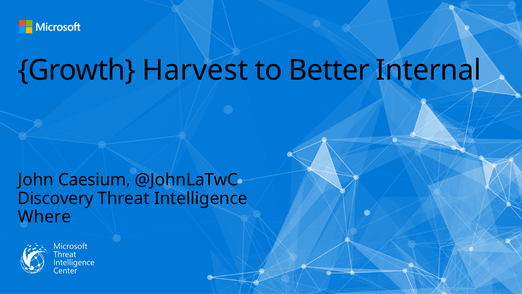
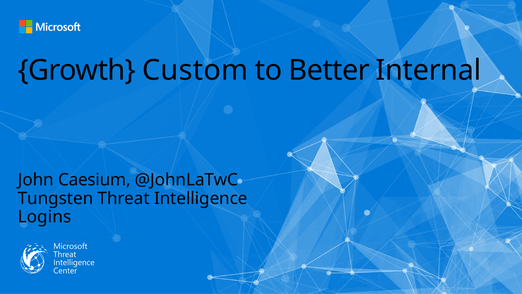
Harvest: Harvest -> Custom (195, 70)
Discovery: Discovery -> Tungsten (55, 198)
Where: Where -> Logins (44, 217)
